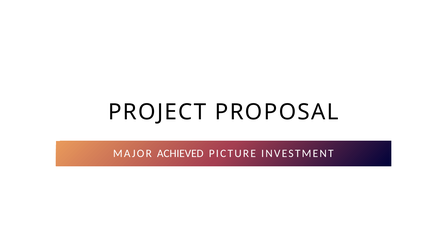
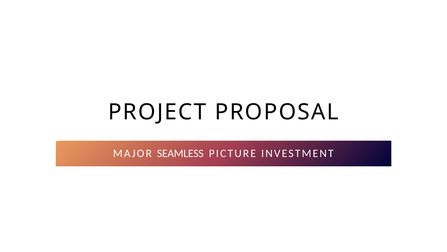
ACHIEVED: ACHIEVED -> SEAMLESS (180, 153)
